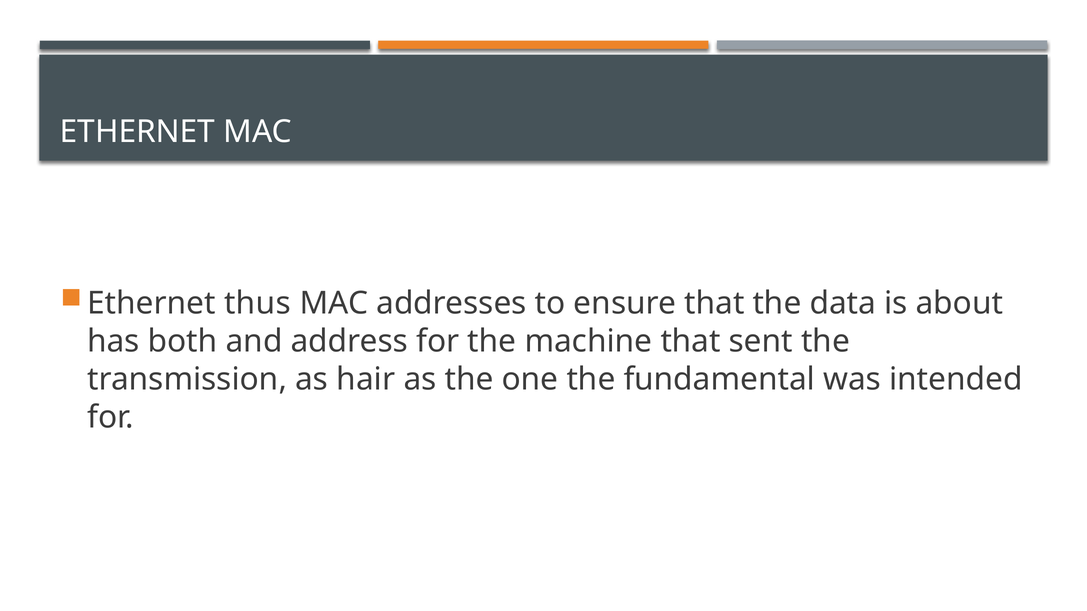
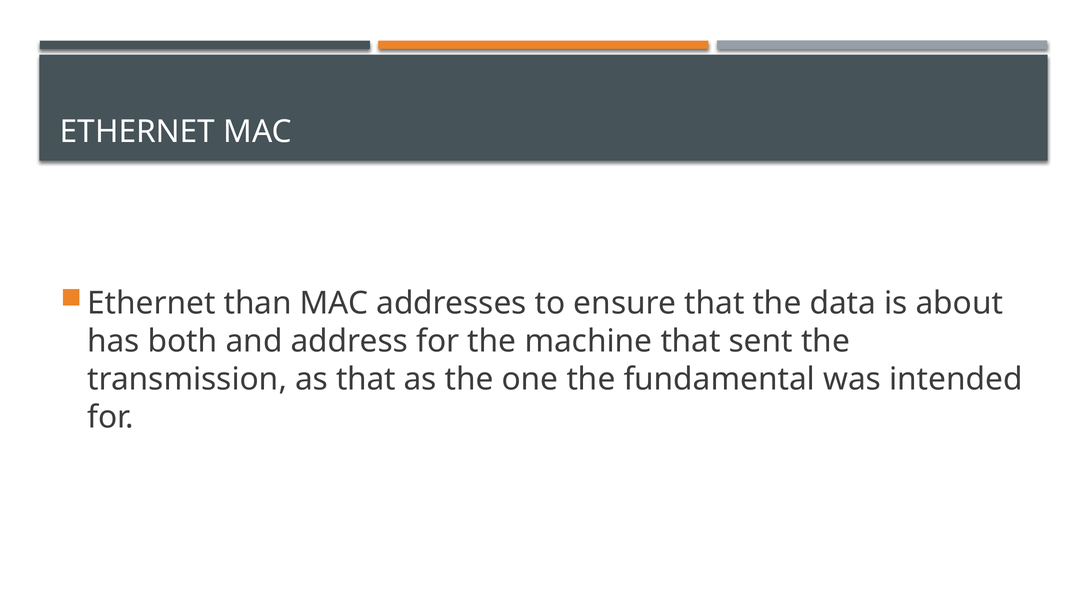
thus: thus -> than (258, 304)
as hair: hair -> that (366, 380)
